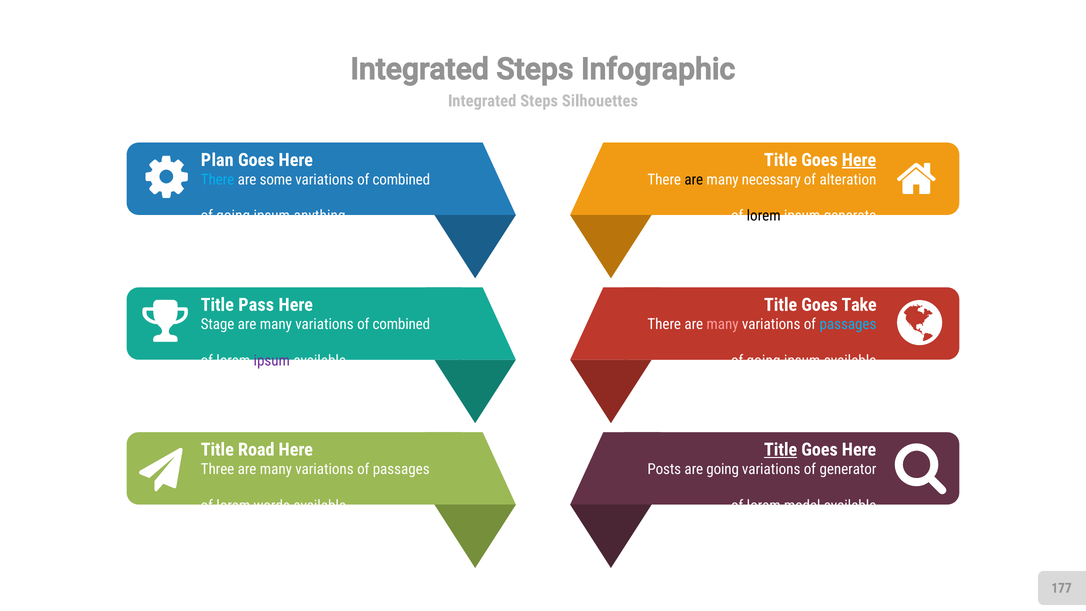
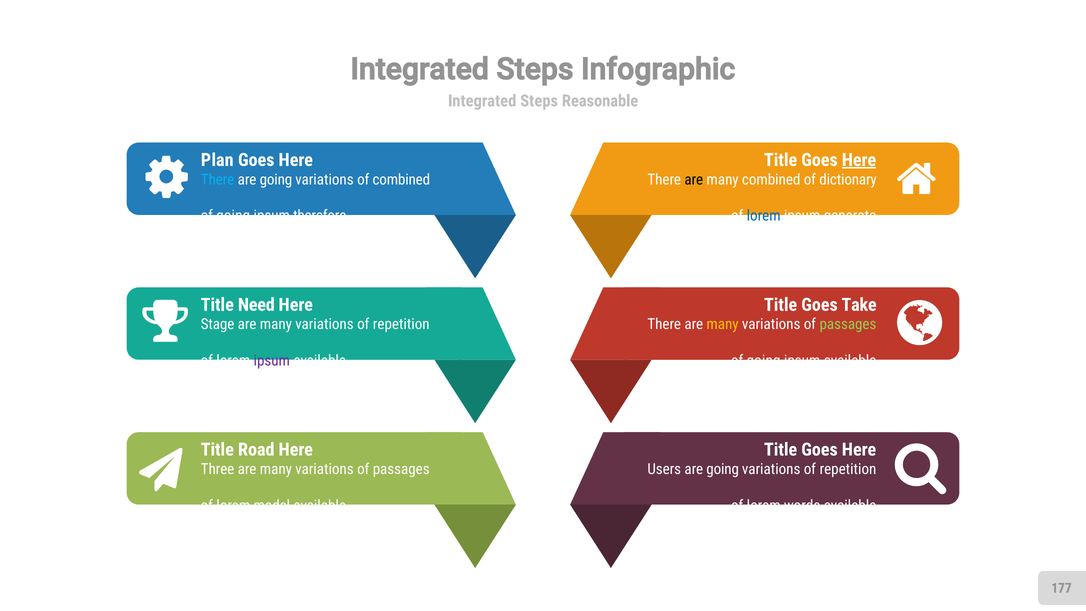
Silhouettes: Silhouettes -> Reasonable (600, 101)
some: some -> going (276, 180)
many necessary: necessary -> combined (771, 180)
alteration: alteration -> dictionary (848, 180)
anything: anything -> therefore (320, 216)
lorem colour: black -> blue (764, 216)
Pass: Pass -> Need (256, 305)
many variations of combined: combined -> repetition (401, 324)
many colour: pink -> yellow (723, 324)
passages colour: light blue -> light green (848, 324)
Title underline: present -> none (781, 450)
Posts: Posts -> Users (664, 469)
generator: generator -> repetition (848, 469)
words: words -> model (272, 506)
model: model -> words (802, 506)
